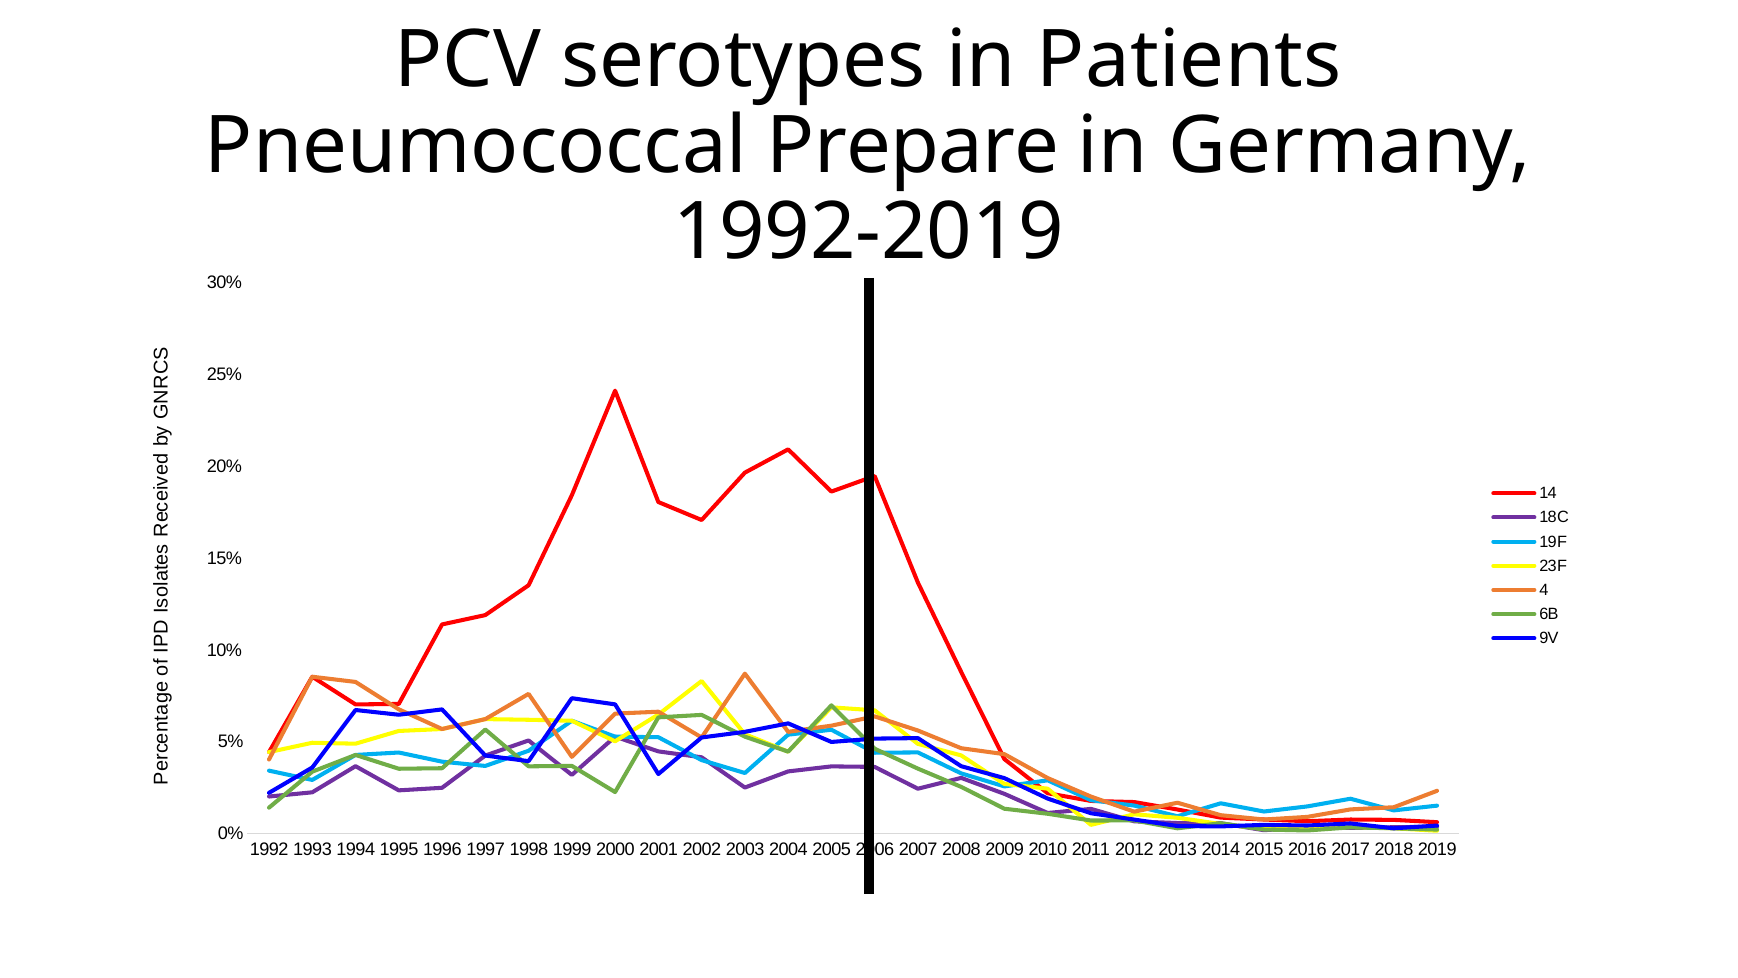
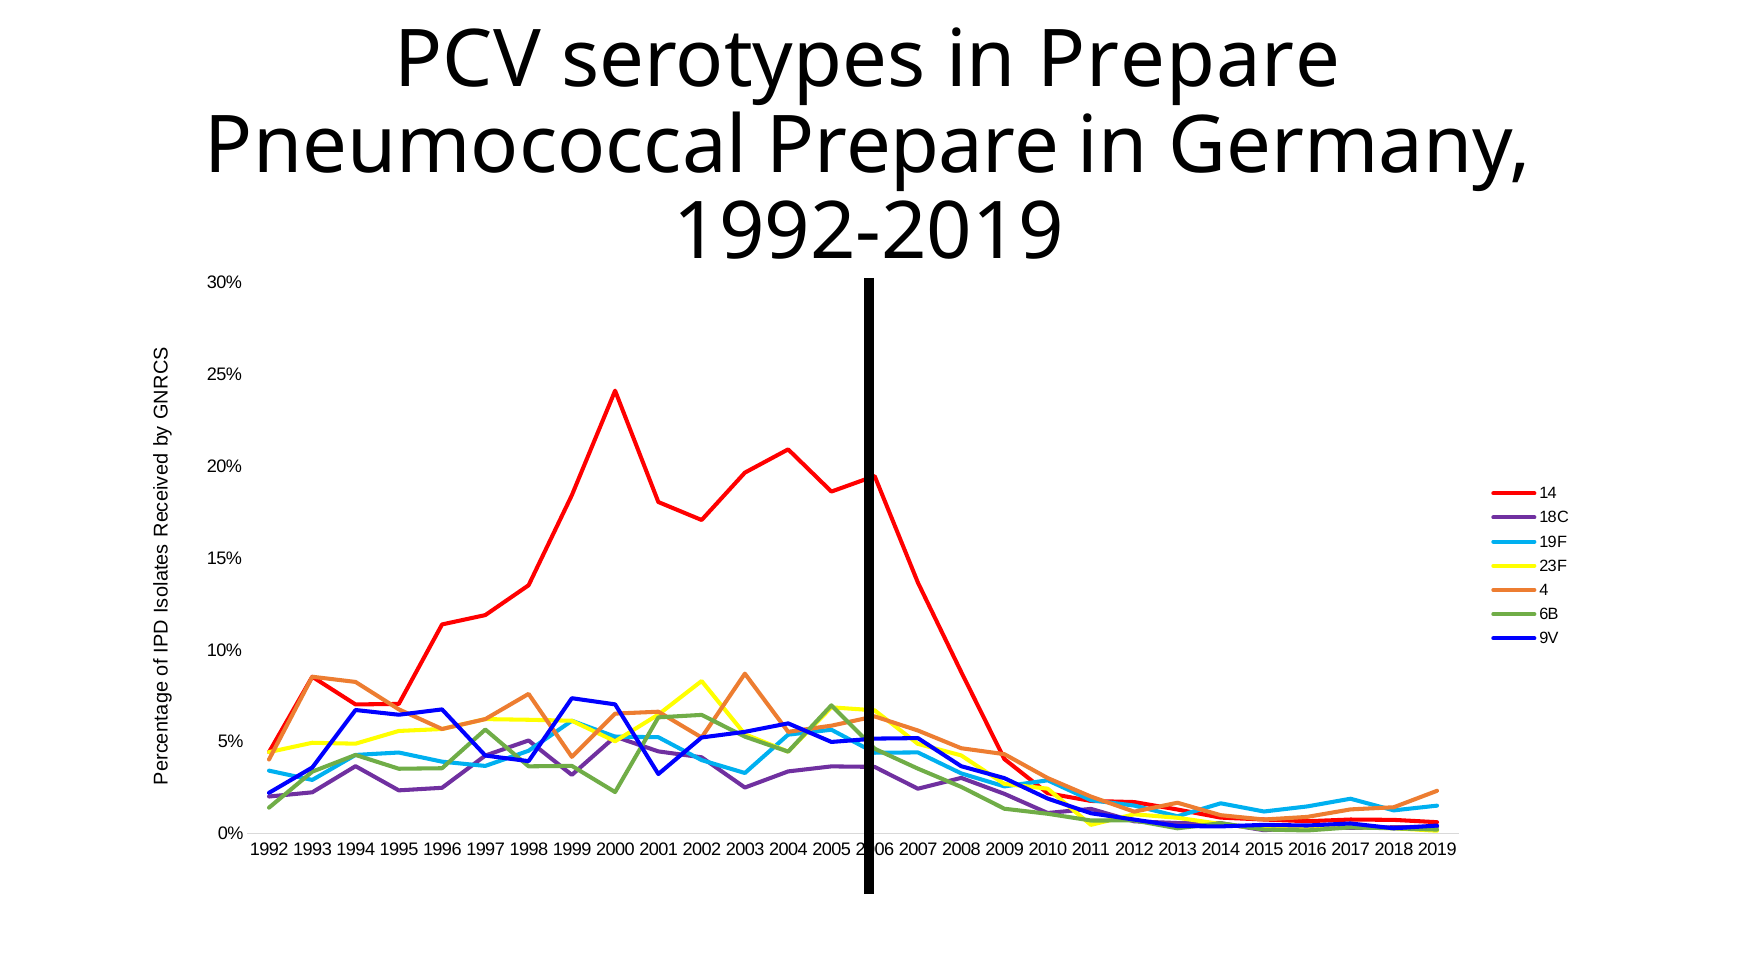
in Patients: Patients -> Prepare (1189, 60)
